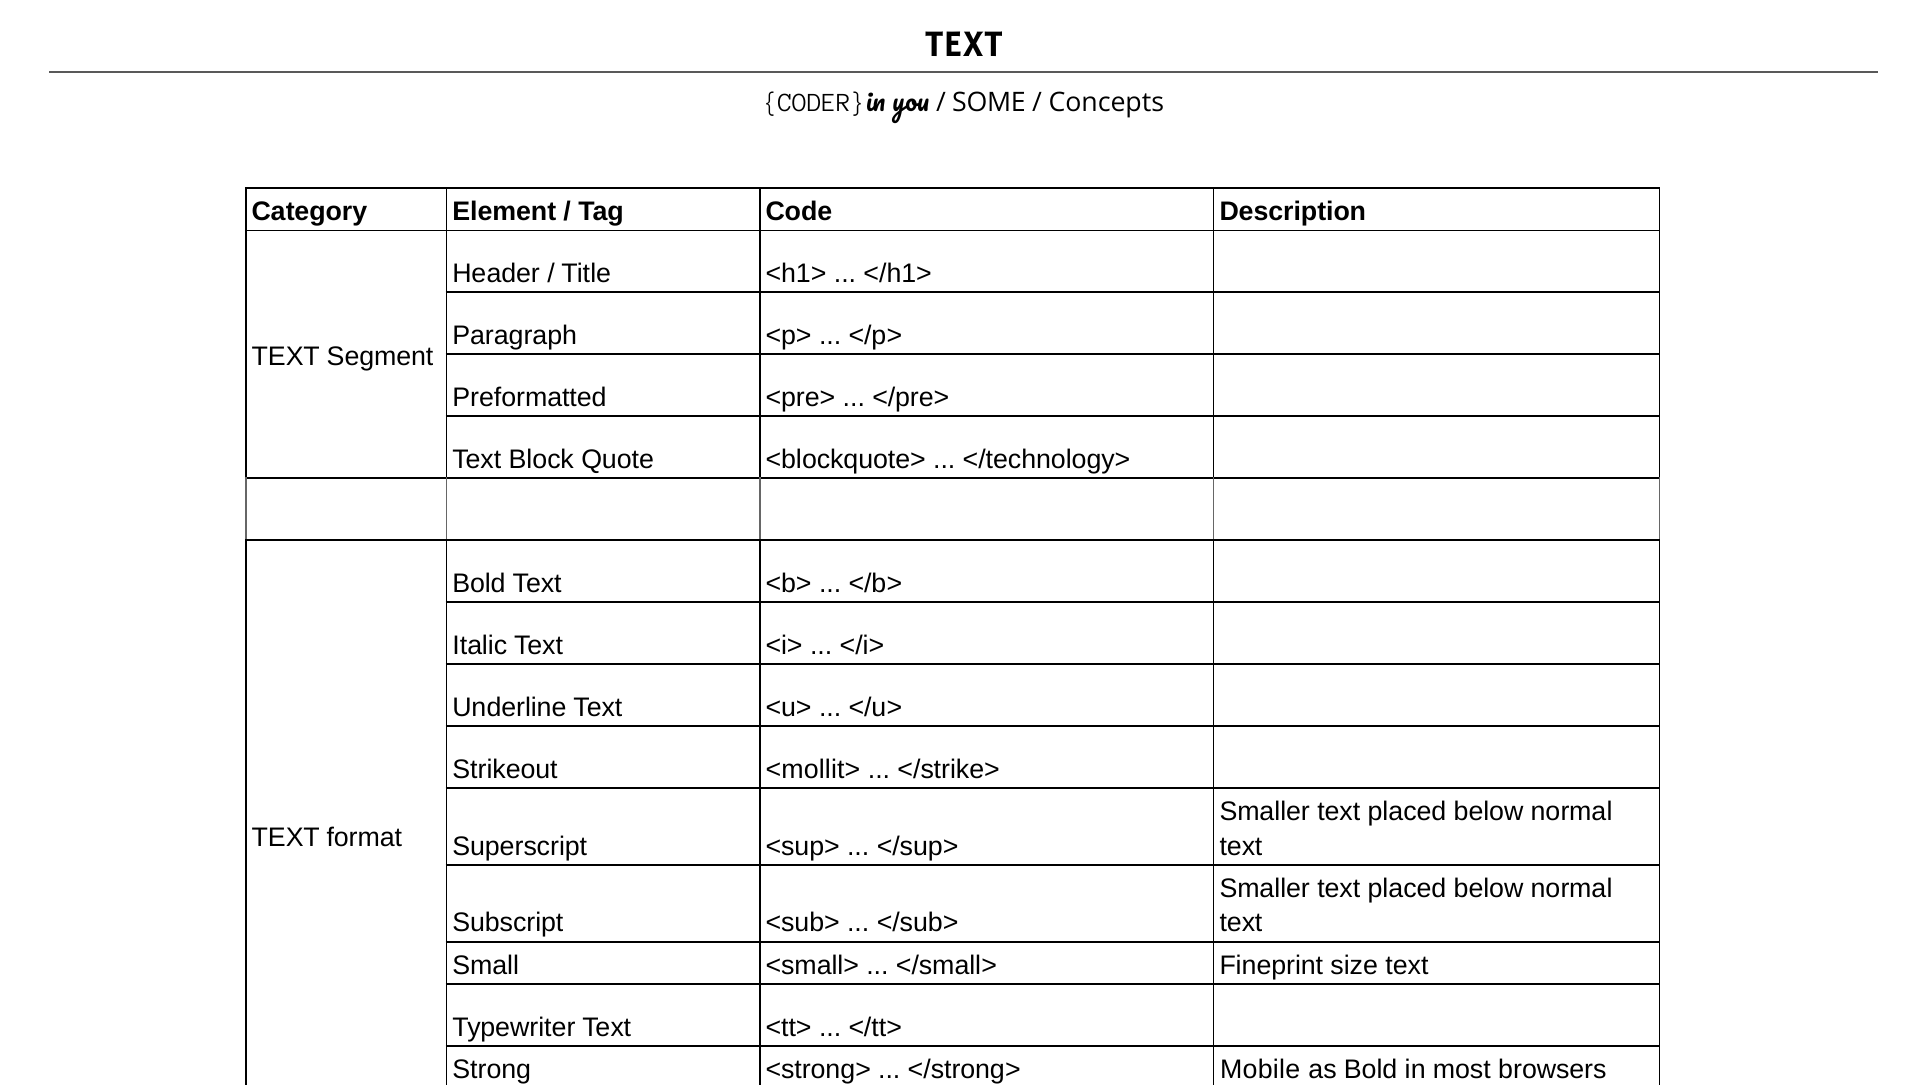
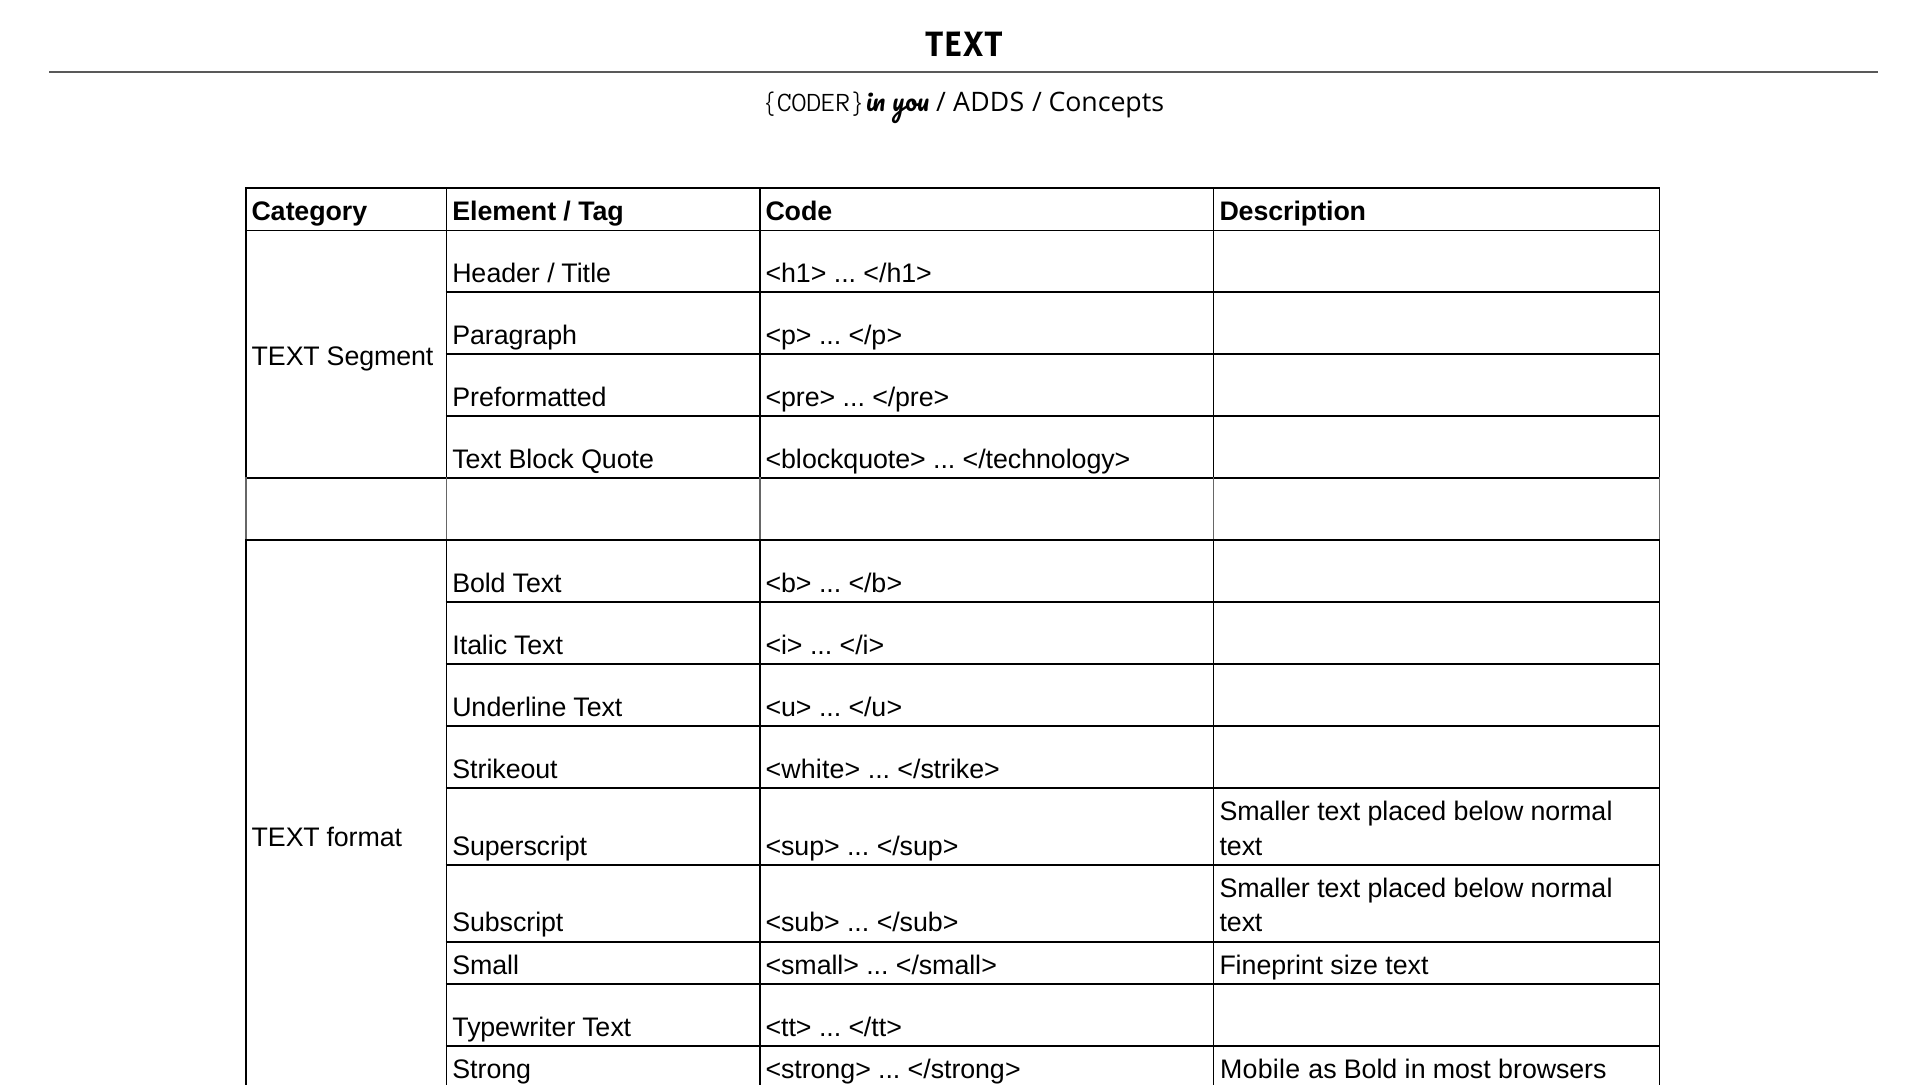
SOME: SOME -> ADDS (989, 102)
<mollit>: <mollit> -> <white> (813, 769)
